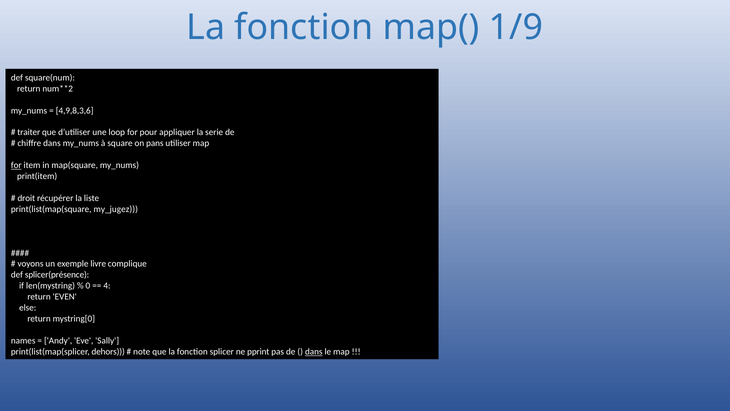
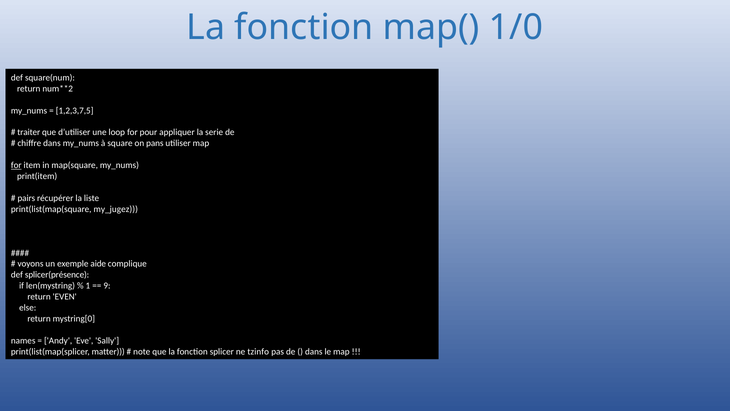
1/9: 1/9 -> 1/0 (516, 27)
4,9,8,3,6: 4,9,8,3,6 -> 1,2,3,7,5 (75, 110)
droit: droit -> pairs (26, 198)
livre: livre -> aide (98, 264)
0: 0 -> 1 (88, 286)
4: 4 -> 9 (107, 286)
dehors: dehors -> matter (108, 351)
pprint: pprint -> tzinfo (258, 351)
dans underline: present -> none (314, 351)
